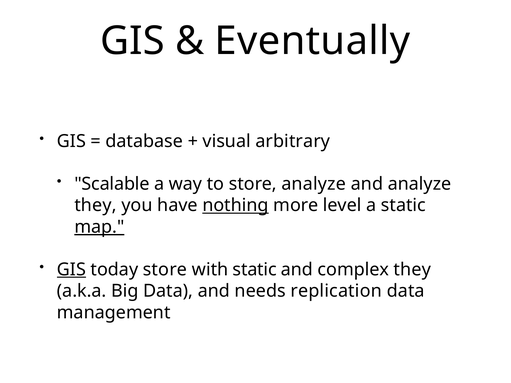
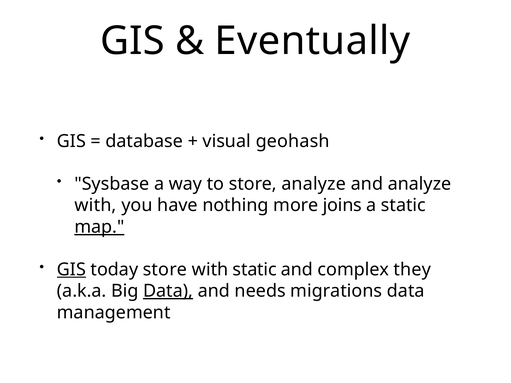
arbitrary: arbitrary -> geohash (293, 141)
Scalable: Scalable -> Sysbase (112, 184)
they: they -> with (95, 206)
nothing underline: present -> none (236, 206)
level: level -> joins (342, 206)
Data underline: none -> present (168, 291)
replication: replication -> migrations (336, 291)
